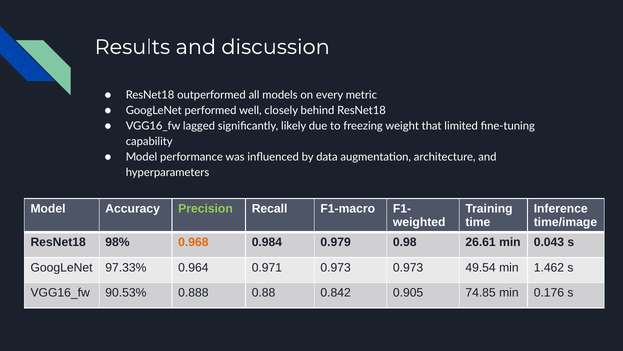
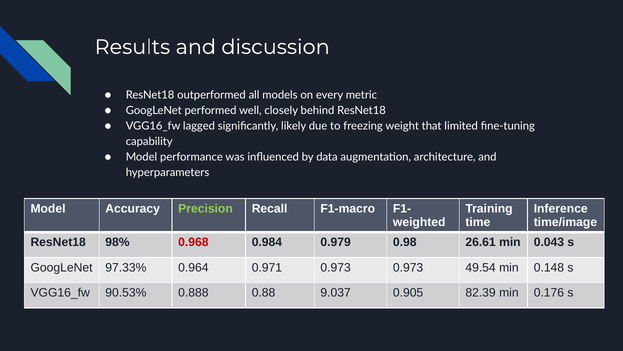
0.968 colour: orange -> red (193, 242)
1.462: 1.462 -> 0.148 (549, 267)
0.842: 0.842 -> 9.037 (336, 292)
74.85: 74.85 -> 82.39 (481, 292)
